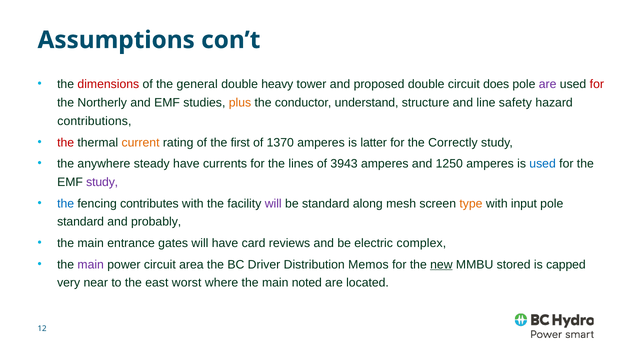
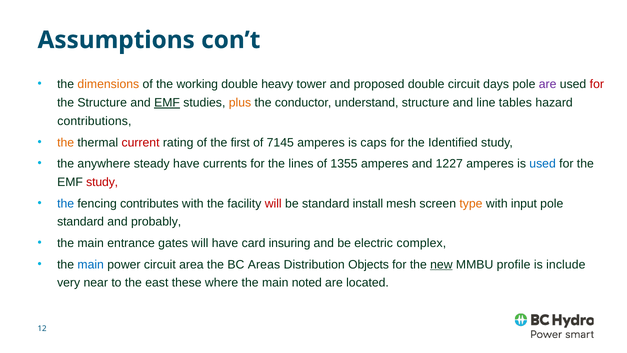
dimensions colour: red -> orange (108, 84)
general: general -> working (197, 84)
does: does -> days (496, 84)
the Northerly: Northerly -> Structure (102, 103)
EMF underline: none -> present (167, 103)
safety: safety -> tables (515, 103)
the colour: red -> orange (66, 142)
current colour: orange -> red (141, 142)
1370: 1370 -> 7145 (280, 142)
latter: latter -> caps (374, 142)
Correctly: Correctly -> Identified (453, 142)
3943: 3943 -> 1355 (344, 164)
1250: 1250 -> 1227 (449, 164)
study colour: purple -> red (102, 182)
will colour: purple -> red (273, 203)
along: along -> install (368, 203)
reviews: reviews -> insuring (290, 243)
main colour: purple -> blue (91, 264)
Driver: Driver -> Areas (264, 264)
Memos: Memos -> Objects (369, 264)
stored: stored -> profile (514, 264)
capped: capped -> include (566, 264)
worst: worst -> these (187, 283)
